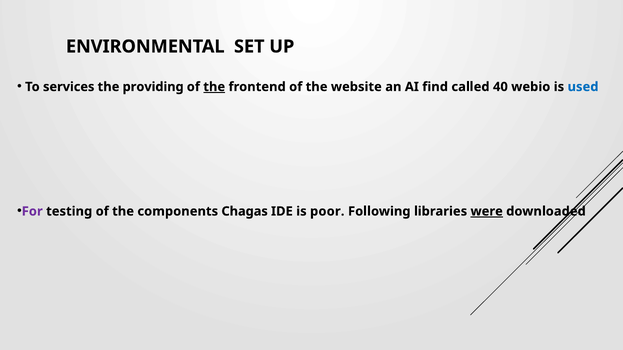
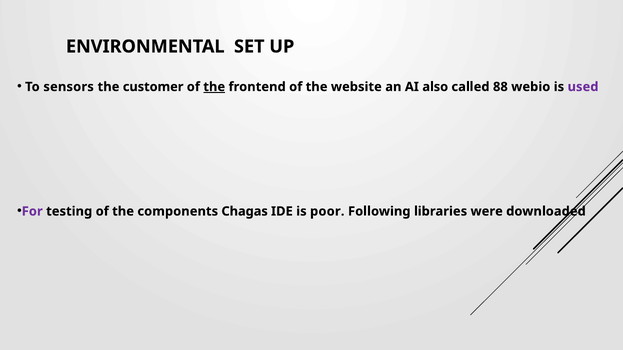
services: services -> sensors (69, 87)
providing: providing -> customer (153, 87)
find: find -> also (435, 87)
40: 40 -> 88 (500, 87)
used colour: blue -> purple (583, 87)
were underline: present -> none (487, 212)
